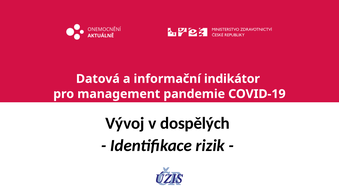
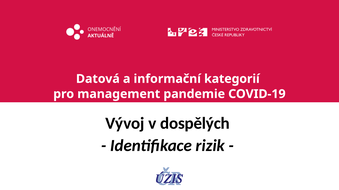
indikátor: indikátor -> kategorií (232, 79)
